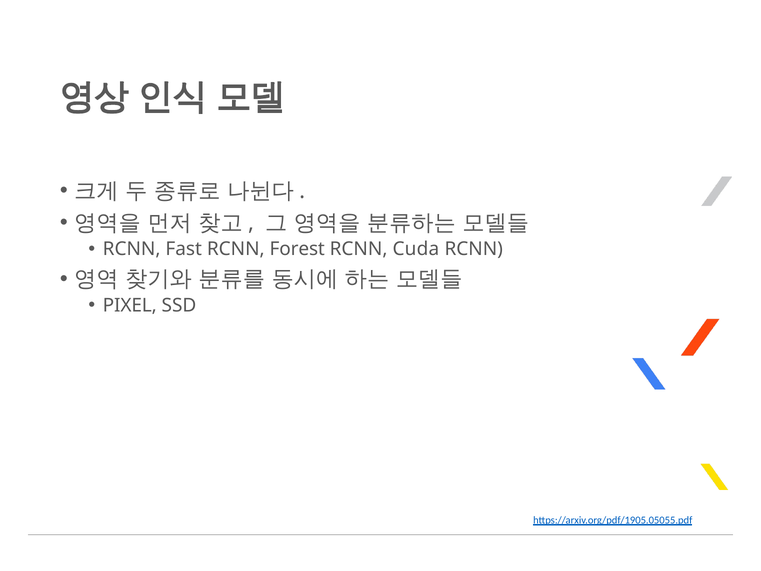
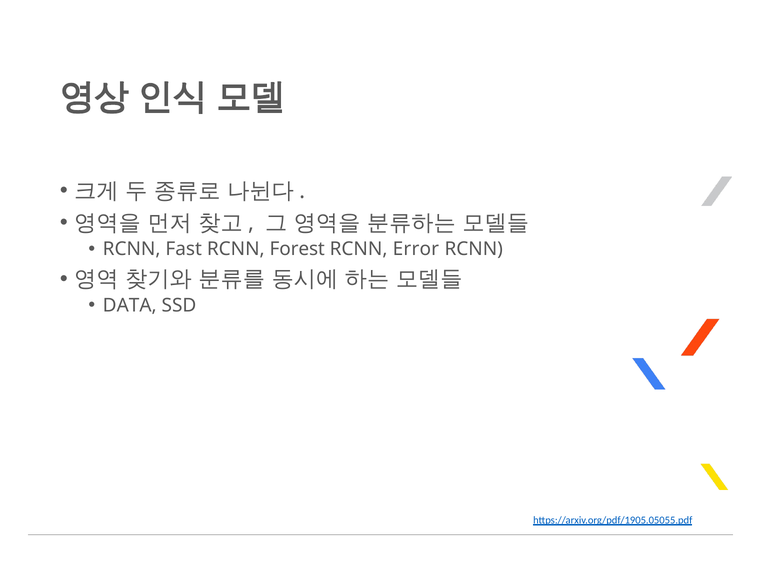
Cuda: Cuda -> Error (416, 249)
PIXEL: PIXEL -> DATA (130, 305)
